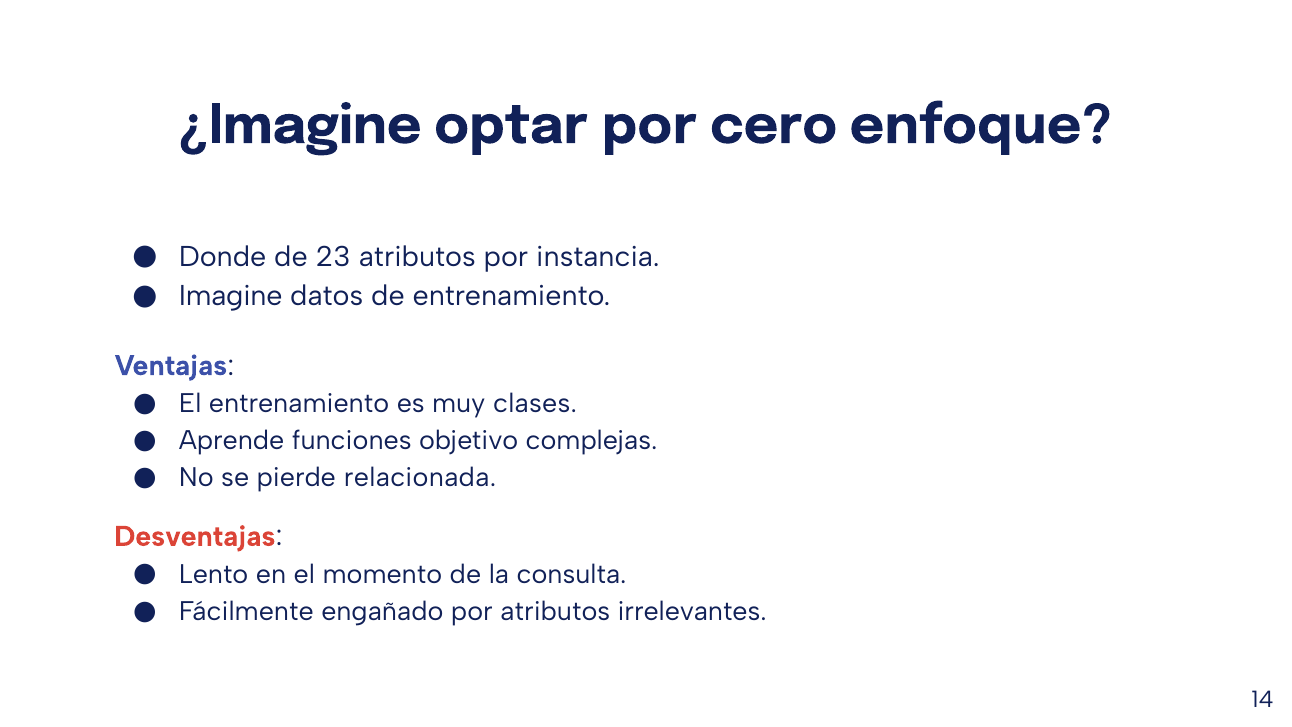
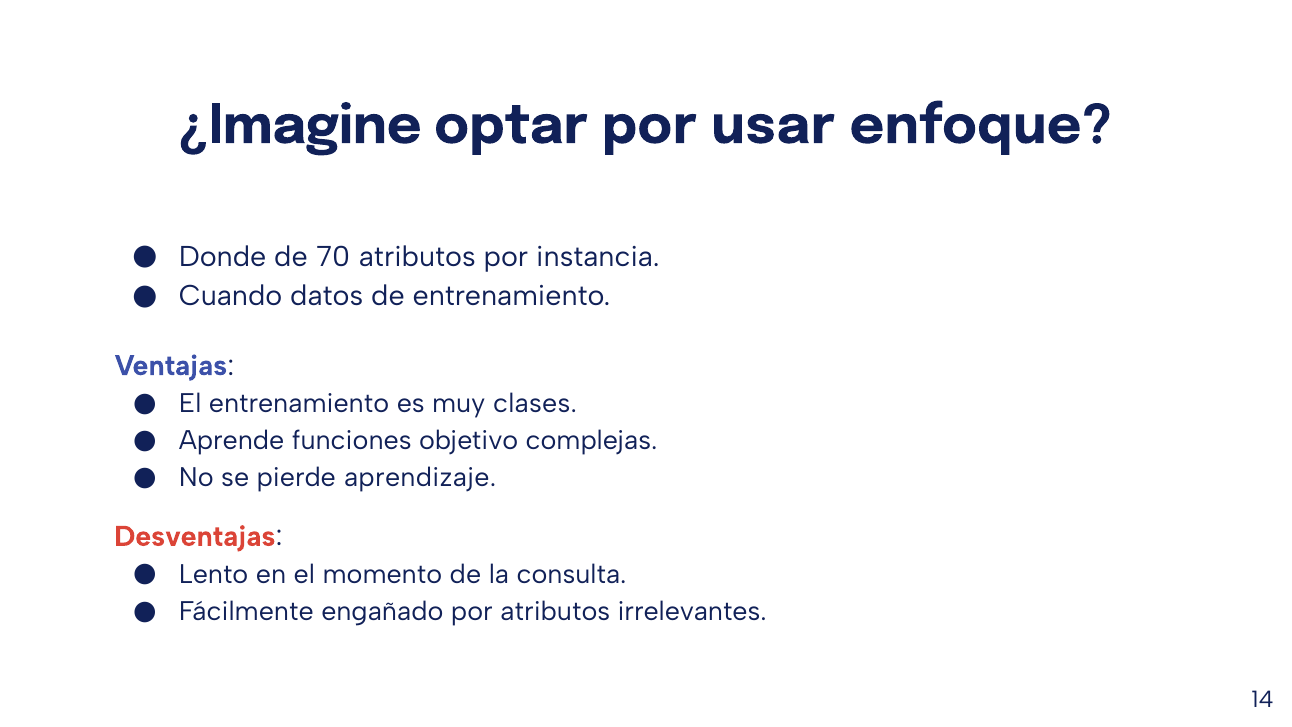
cero: cero -> usar (773, 125)
23: 23 -> 70 (333, 257)
Imagine: Imagine -> Cuando (231, 296)
relacionada: relacionada -> aprendizaje (420, 478)
